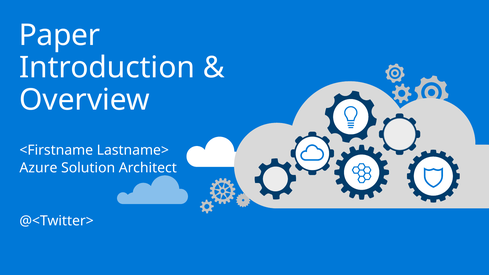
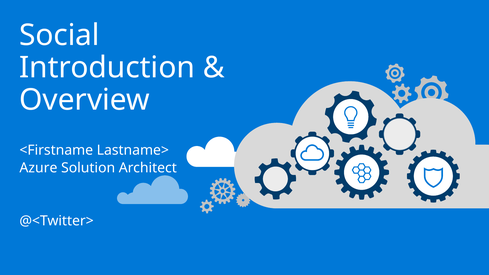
Paper: Paper -> Social (59, 35)
